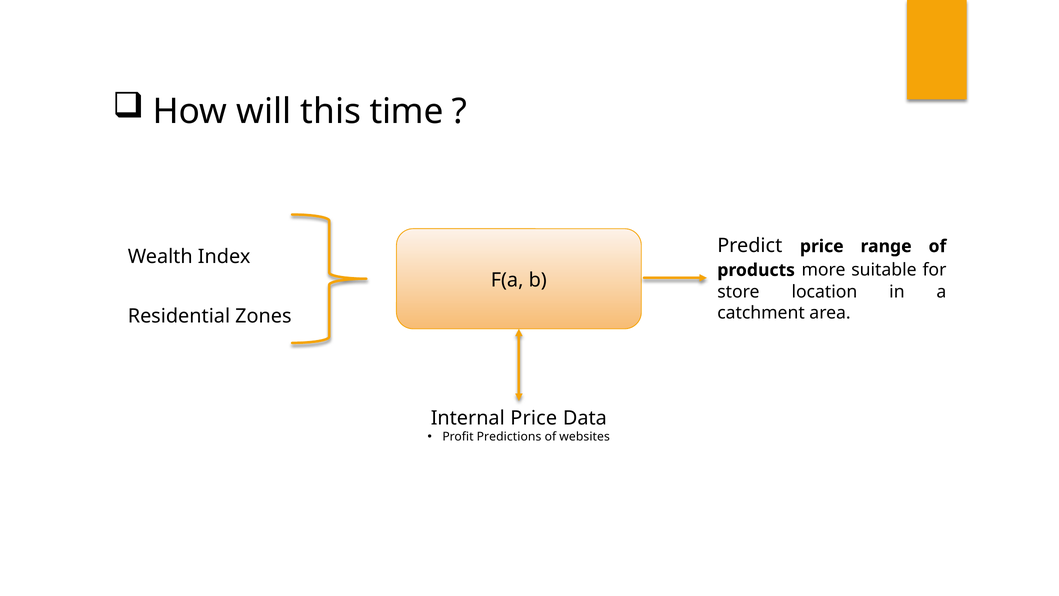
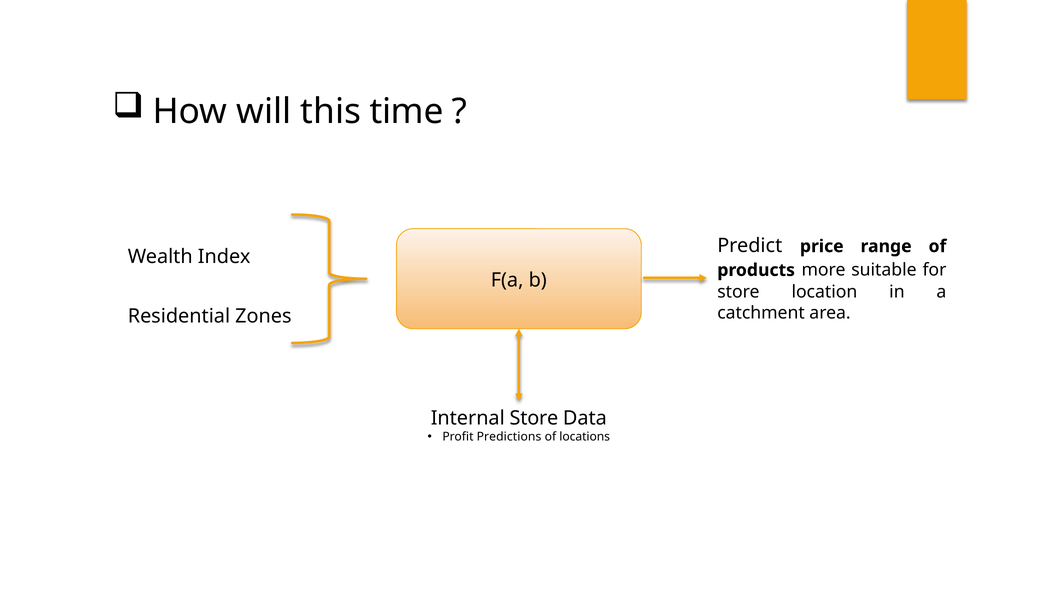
Internal Price: Price -> Store (534, 418)
websites: websites -> locations (585, 436)
